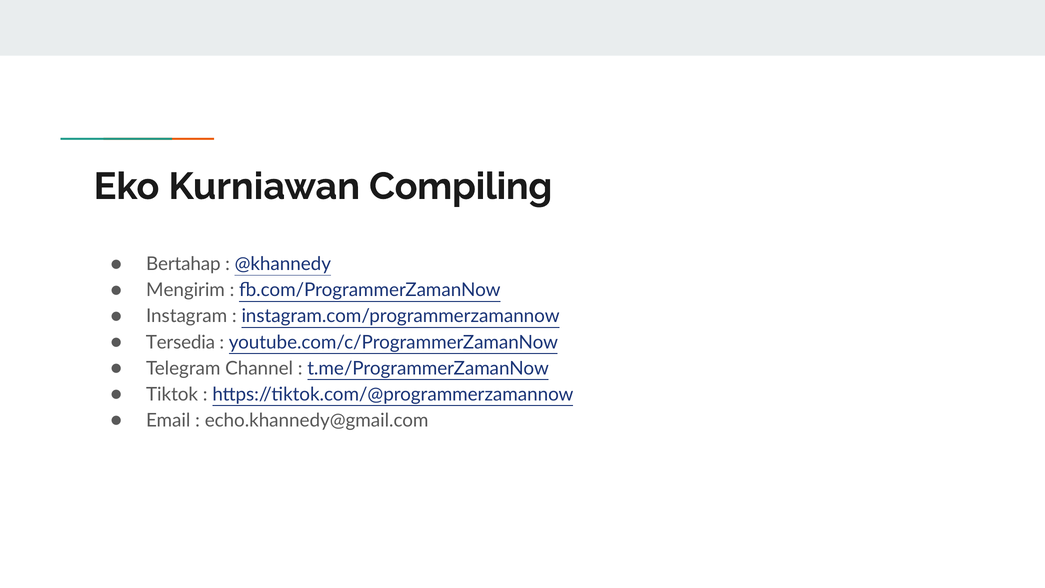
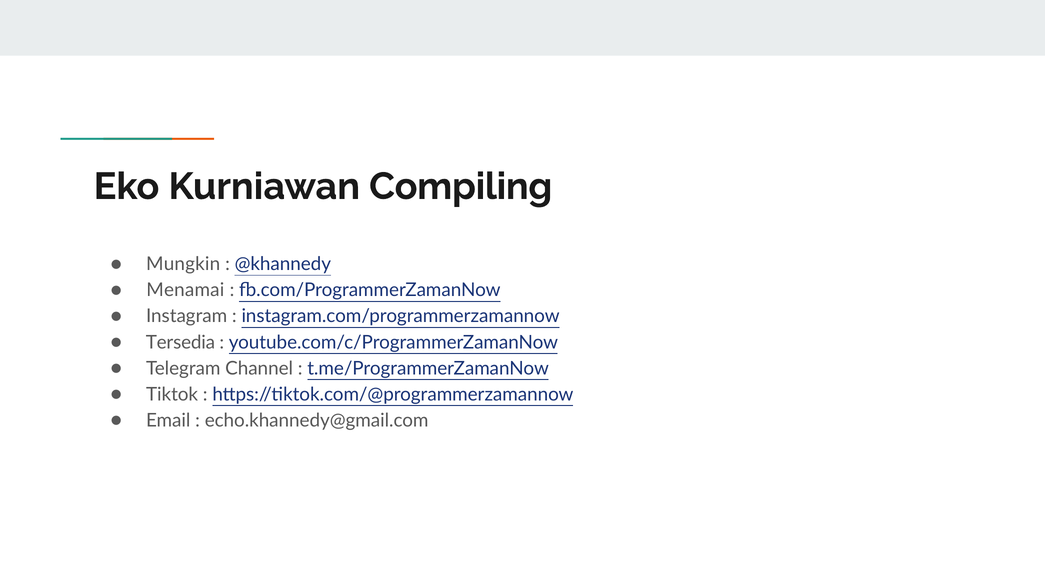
Bertahap: Bertahap -> Mungkin (183, 264)
Mengirim: Mengirim -> Menamai (185, 290)
